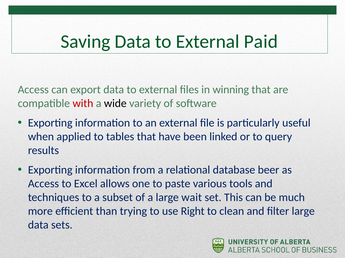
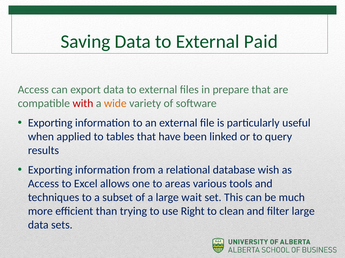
winning: winning -> prepare (231, 90)
wide colour: black -> orange (115, 104)
beer: beer -> wish (269, 170)
paste: paste -> areas (178, 184)
